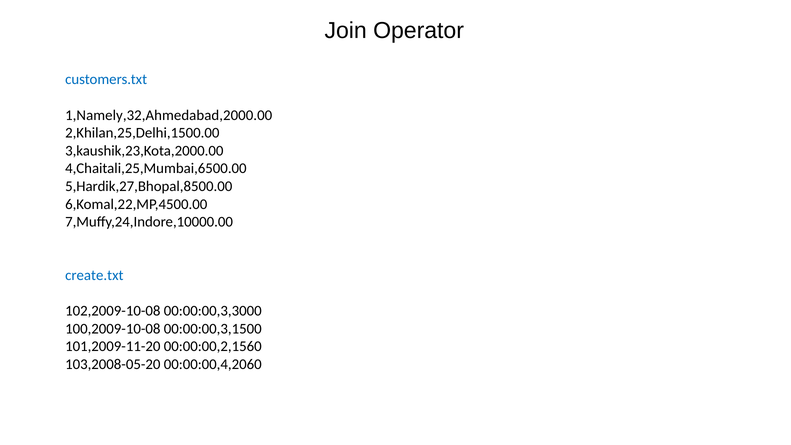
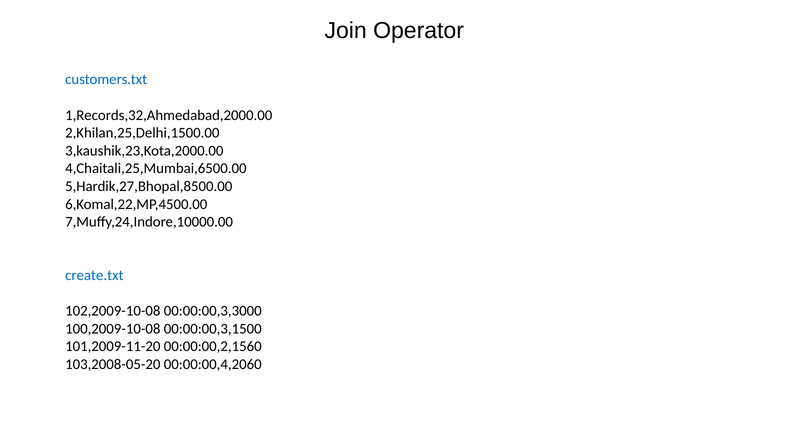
1,Namely,32,Ahmedabad,2000.00: 1,Namely,32,Ahmedabad,2000.00 -> 1,Records,32,Ahmedabad,2000.00 (169, 115)
